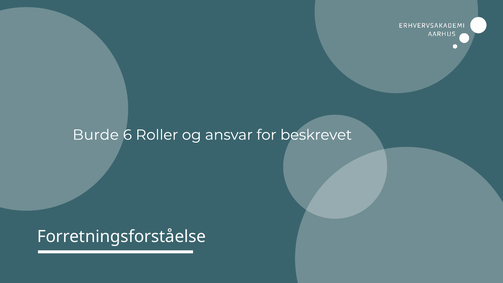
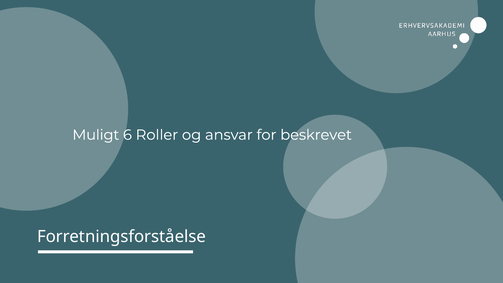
Burde: Burde -> Muligt (96, 135)
